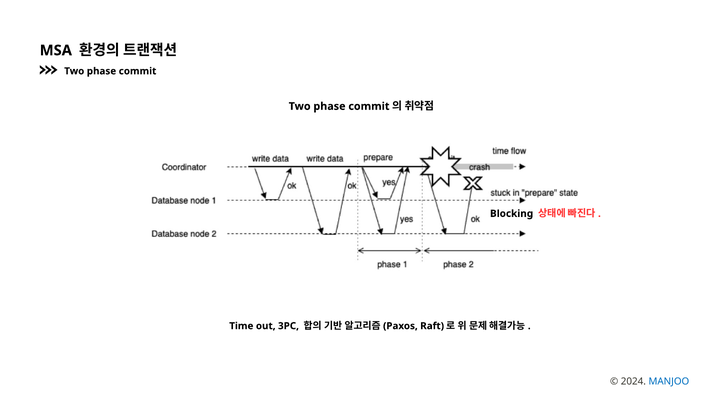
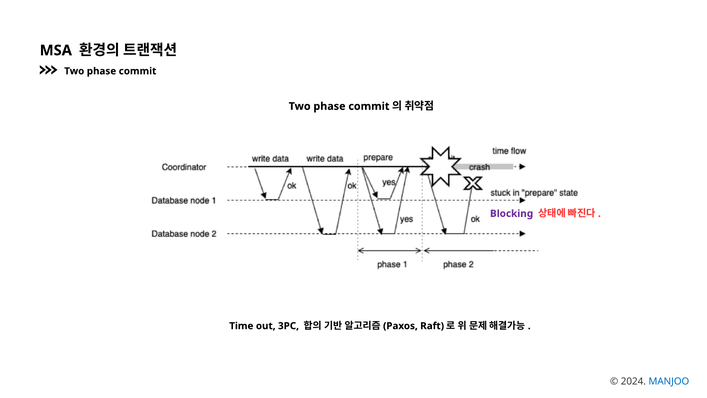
Blocking colour: black -> purple (512, 213)
